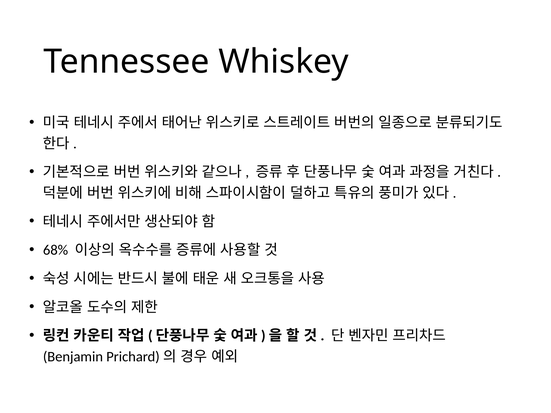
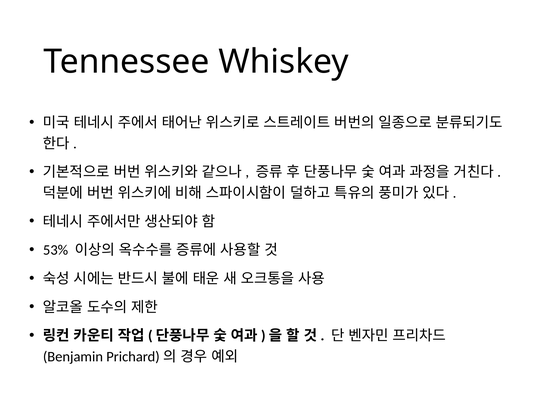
68%: 68% -> 53% (56, 250)
